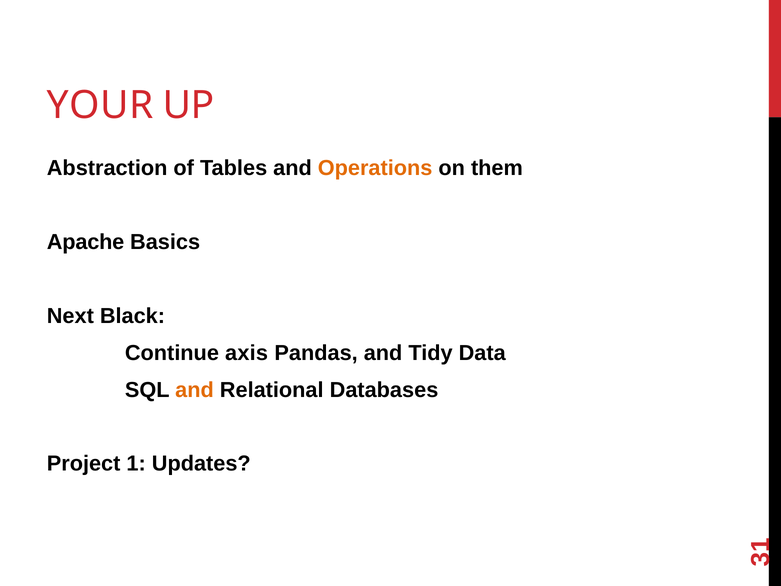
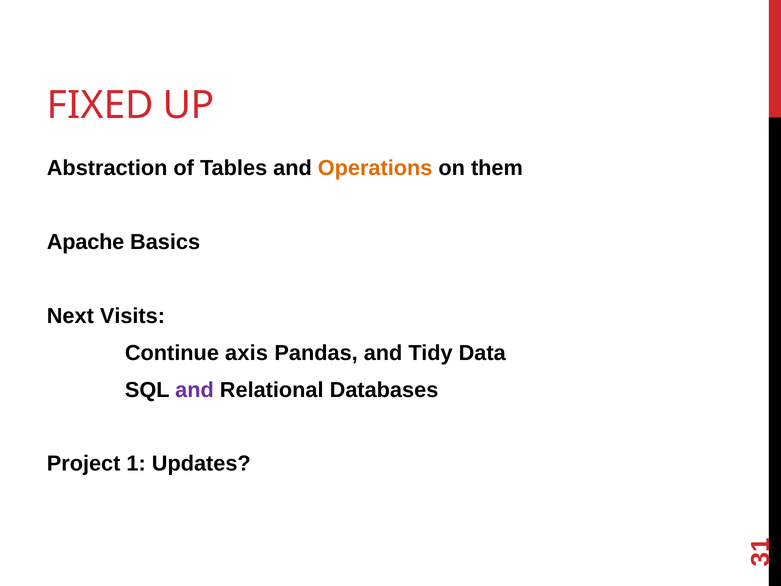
YOUR: YOUR -> FIXED (100, 106)
Black: Black -> Visits (132, 316)
and colour: orange -> purple (195, 390)
